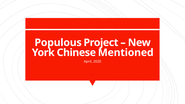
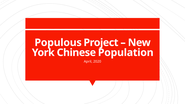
Mentioned: Mentioned -> Population (126, 53)
